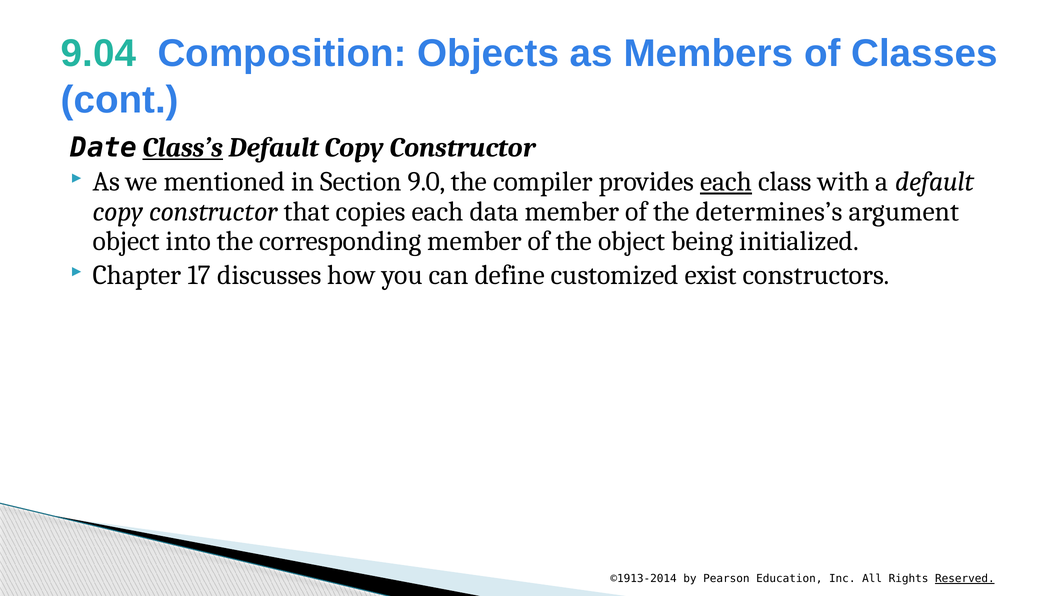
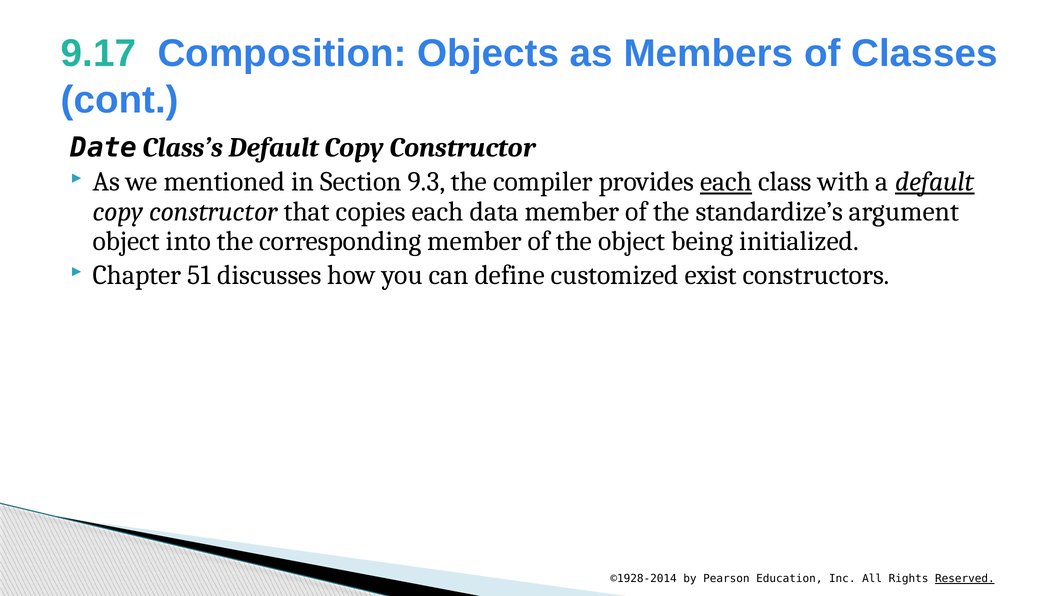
9.04: 9.04 -> 9.17 (98, 54)
Class’s underline: present -> none (183, 147)
9.0: 9.0 -> 9.3 (426, 182)
default underline: none -> present (935, 182)
determines’s: determines’s -> standardize’s (769, 211)
17: 17 -> 51 (199, 275)
©1913-2014: ©1913-2014 -> ©1928-2014 (644, 579)
